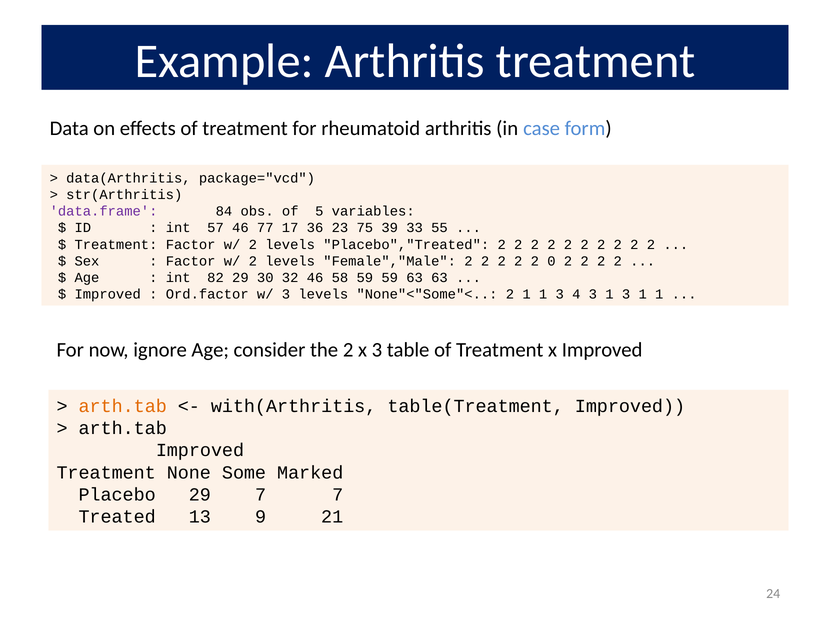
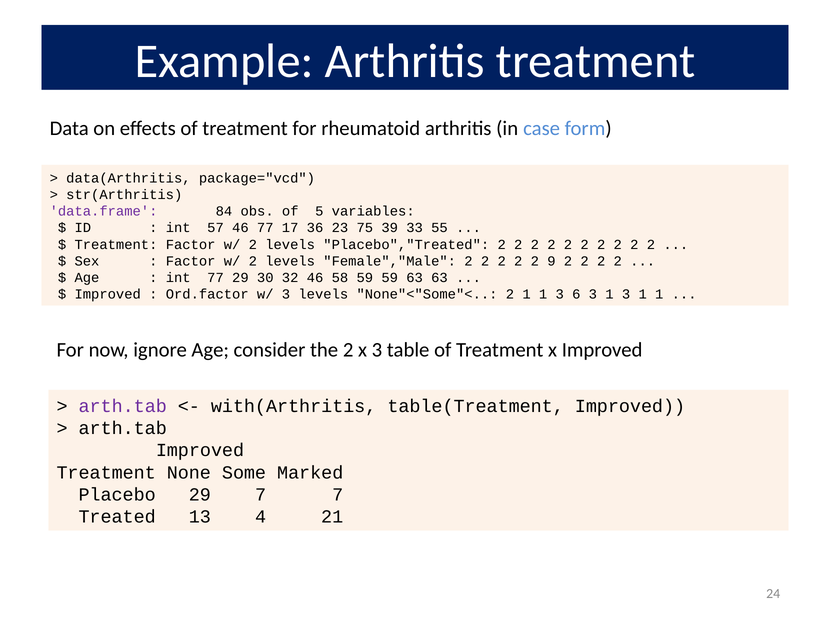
0: 0 -> 9 (551, 261)
int 82: 82 -> 77 (216, 278)
4: 4 -> 6 (576, 294)
arth.tab colour: orange -> purple (123, 406)
9: 9 -> 4 (261, 517)
